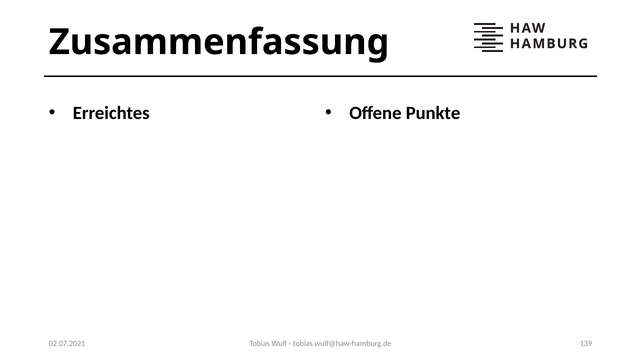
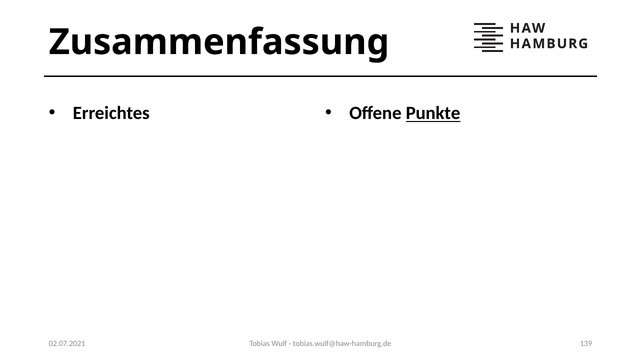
Punkte underline: none -> present (433, 113)
